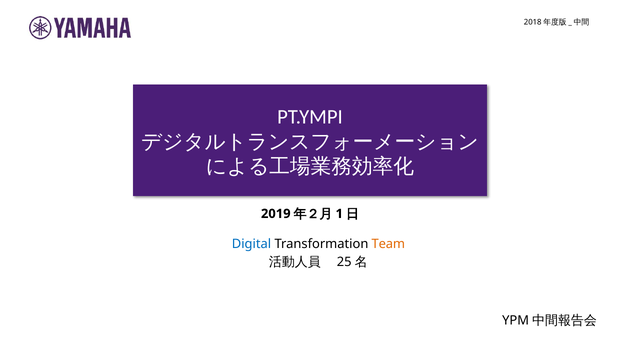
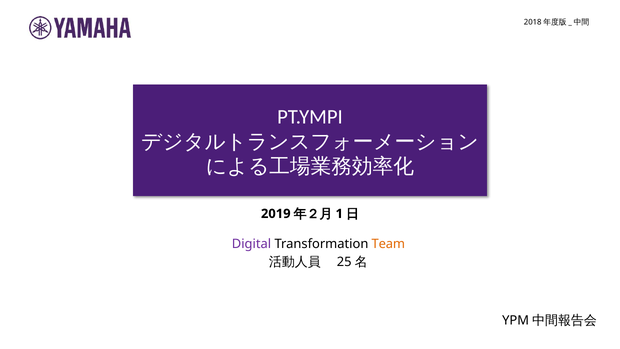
Digital colour: blue -> purple (251, 244)
